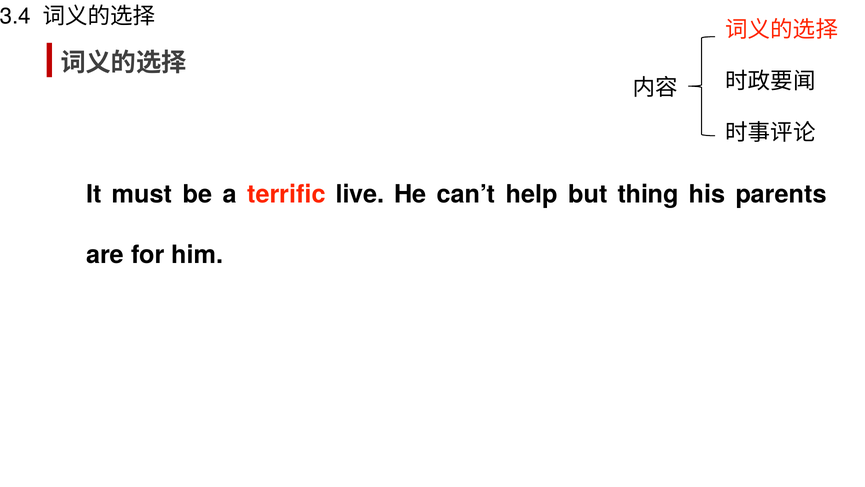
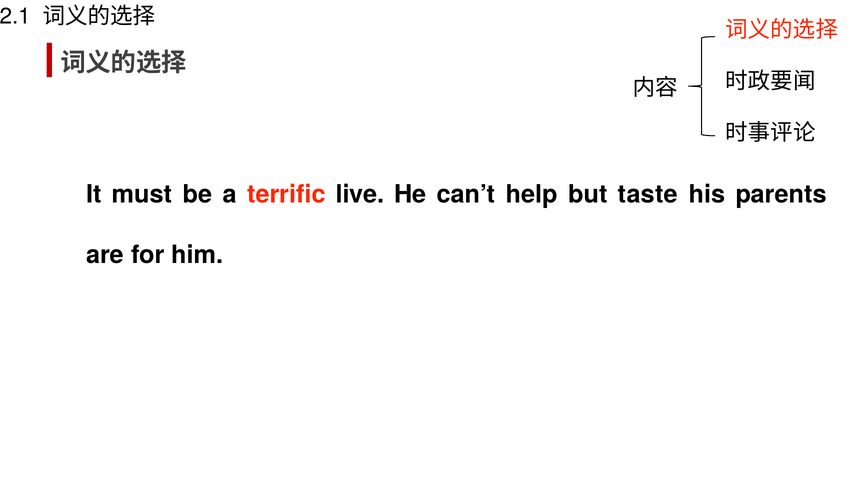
3.4: 3.4 -> 2.1 (15, 16)
thing: thing -> taste (648, 194)
